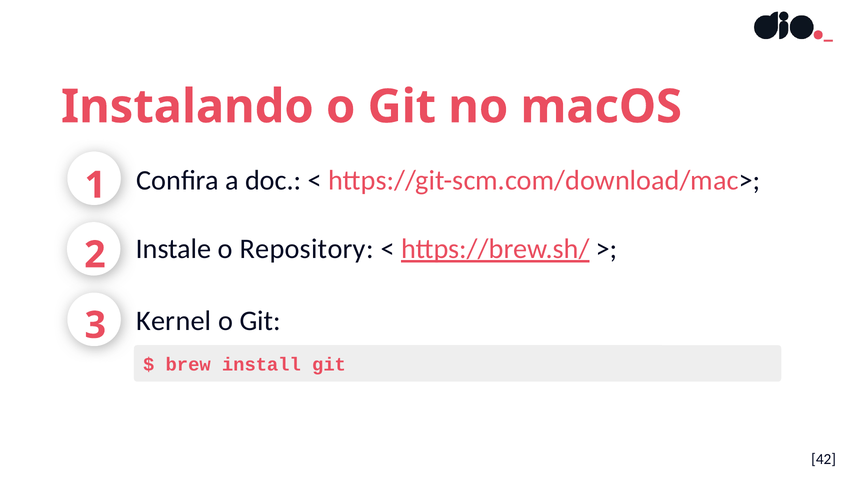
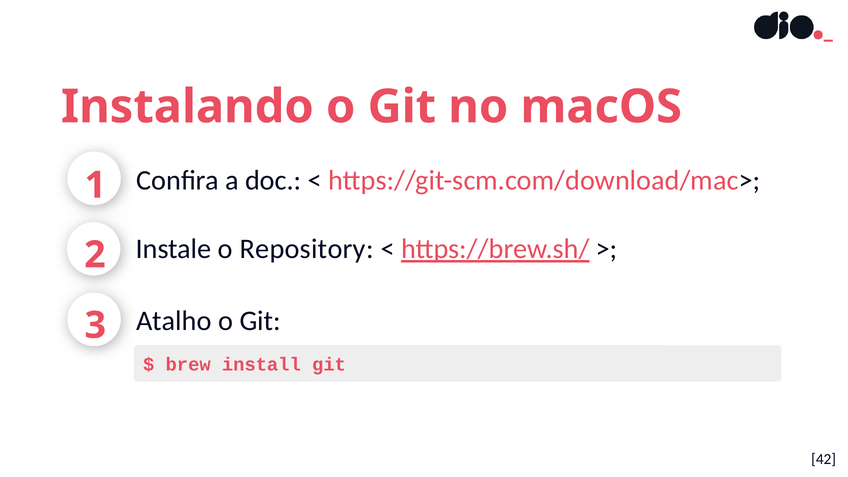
Kernel: Kernel -> Atalho (174, 321)
